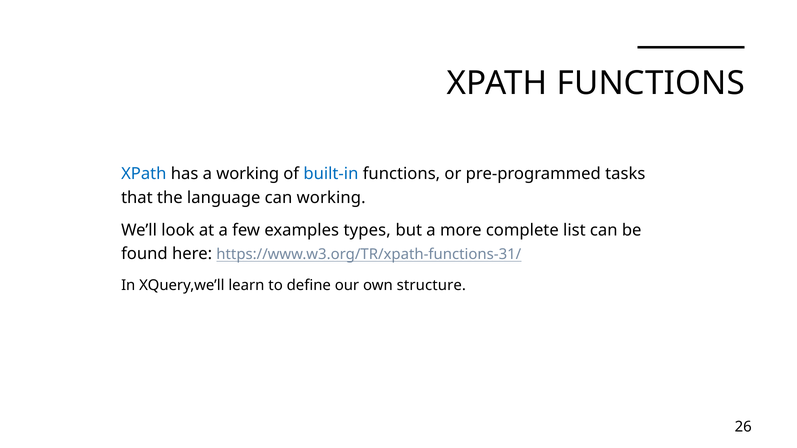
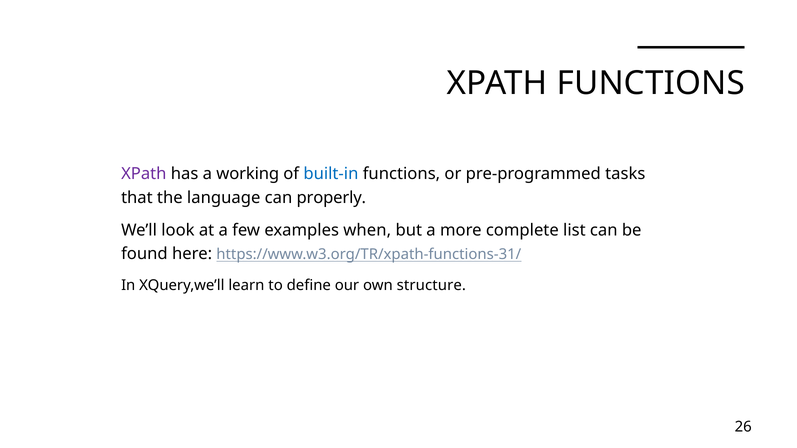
XPath colour: blue -> purple (144, 174)
can working: working -> properly (331, 198)
types: types -> when (367, 230)
